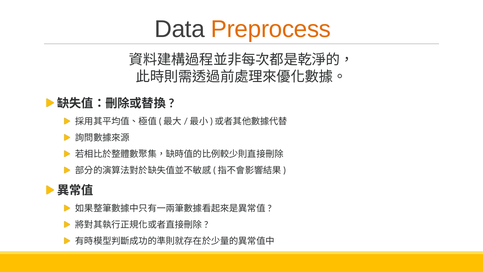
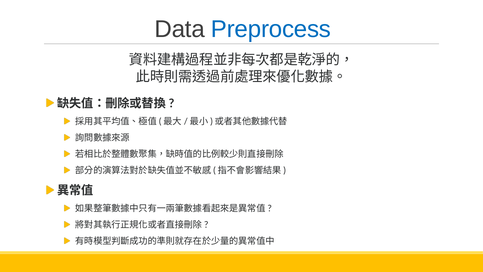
Preprocess colour: orange -> blue (271, 29)
